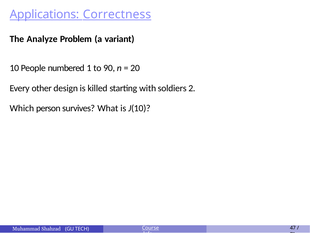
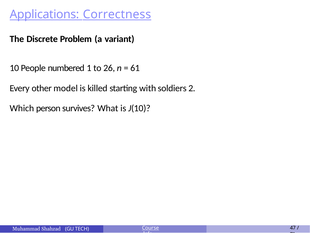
Analyze: Analyze -> Discrete (42, 39)
90: 90 -> 26 (109, 68)
20: 20 -> 61 (135, 68)
design: design -> model (66, 88)
